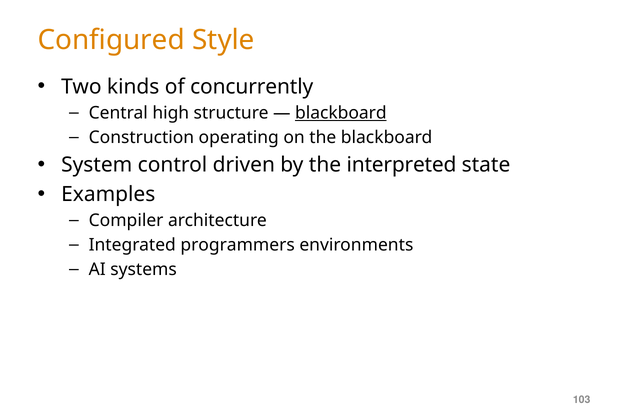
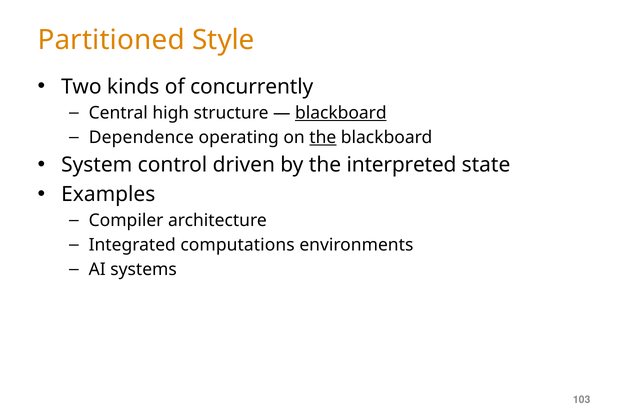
Configured: Configured -> Partitioned (111, 40)
Construction: Construction -> Dependence (141, 137)
the underline: none -> present (323, 137)
programmers: programmers -> computations (238, 245)
